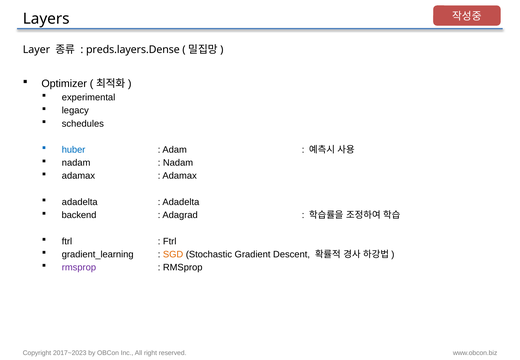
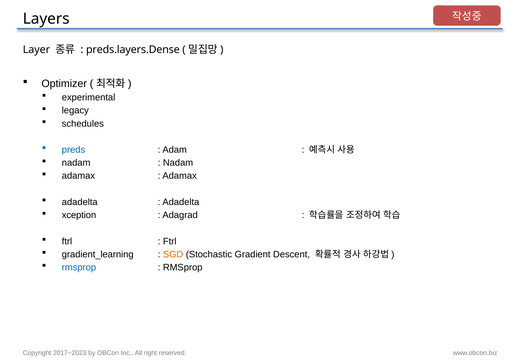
huber: huber -> preds (73, 150)
backend: backend -> xception (79, 215)
rmsprop colour: purple -> blue (79, 267)
